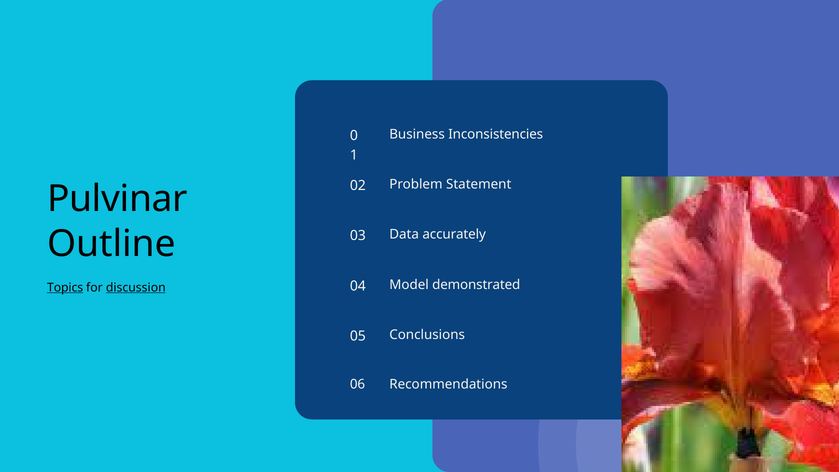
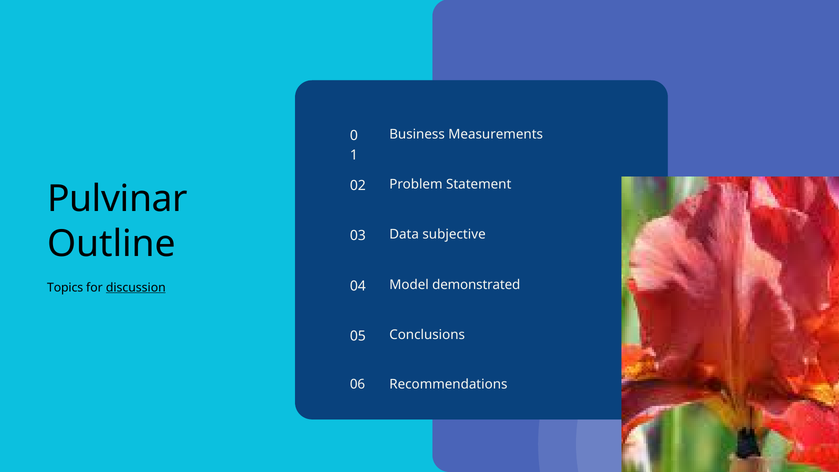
Inconsistencies: Inconsistencies -> Measurements (496, 134)
accurately: accurately -> subjective (454, 235)
Topics underline: present -> none (65, 288)
